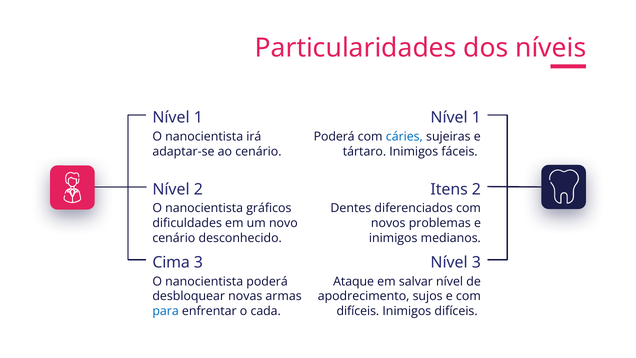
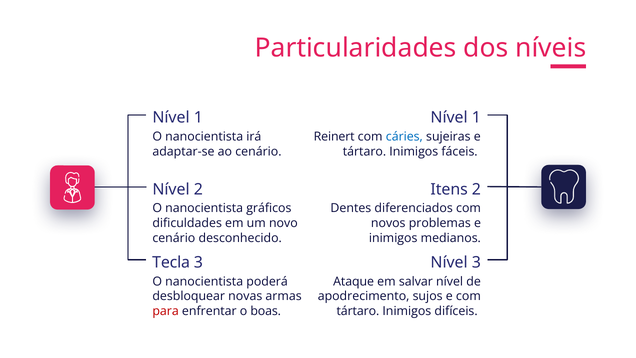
Poderá: Poderá -> Reinert (334, 137)
Cima: Cima -> Tecla (171, 262)
para colour: blue -> red (166, 311)
cada: cada -> boas (266, 311)
difíceis: difíceis -> tártaro (358, 311)
